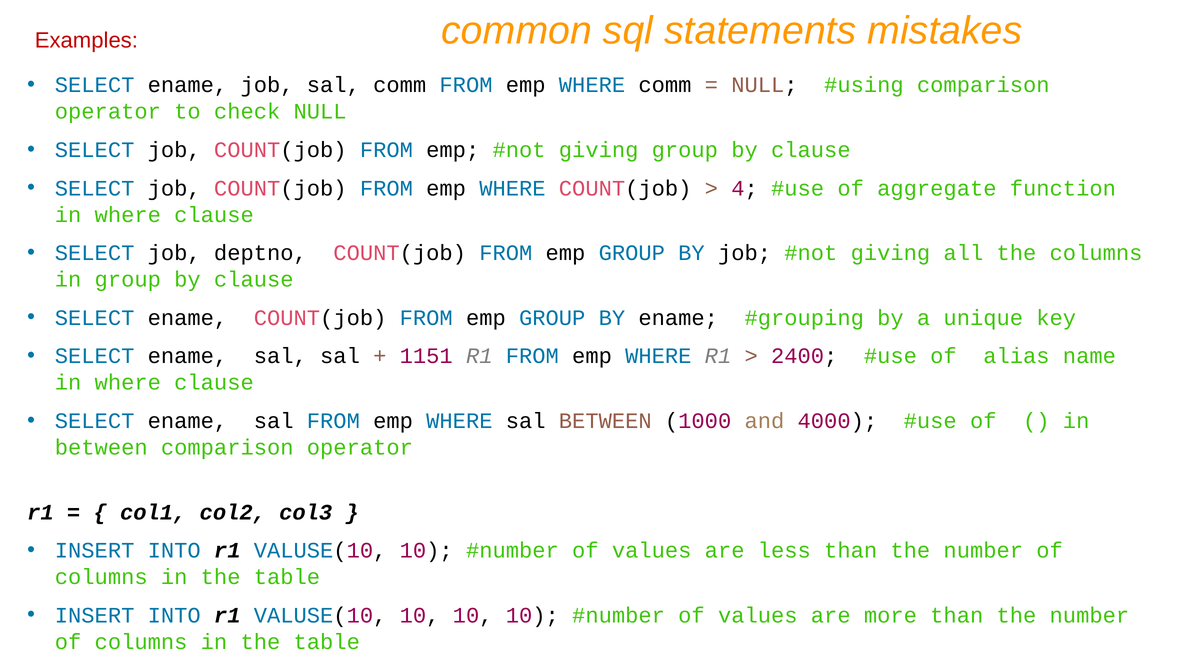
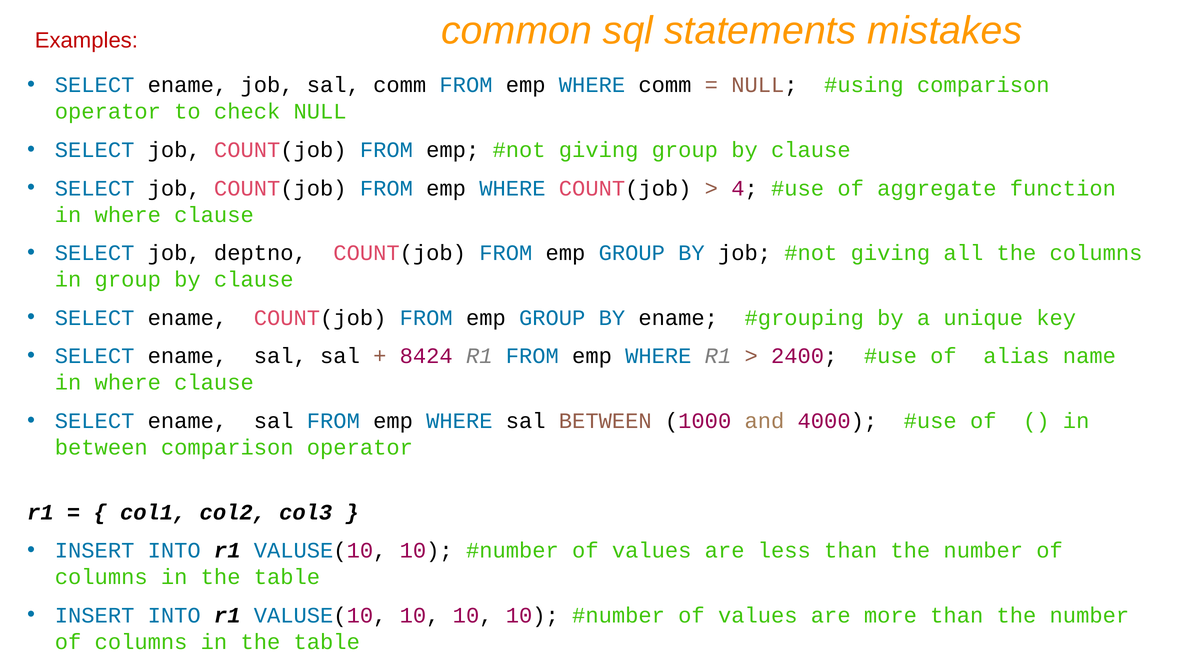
1151: 1151 -> 8424 (426, 356)
